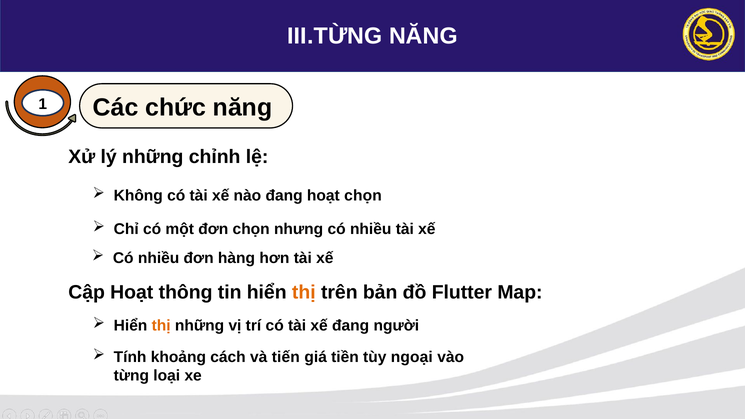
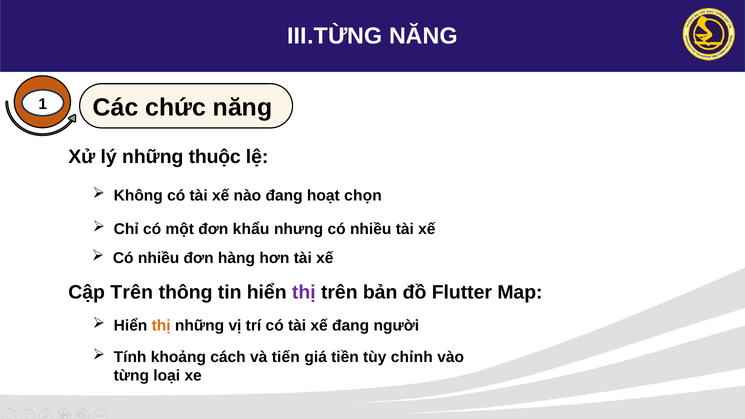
chỉnh: chỉnh -> thuộc (215, 157)
đơn chọn: chọn -> khẩu (251, 229)
Cập Hoạt: Hoạt -> Trên (132, 293)
thị colour: orange -> purple (304, 293)
ngoại: ngoại -> chỉnh (412, 357)
